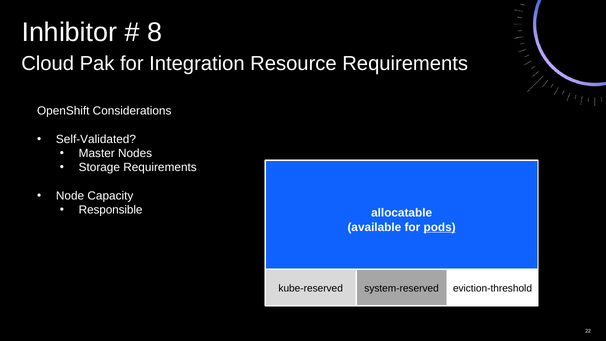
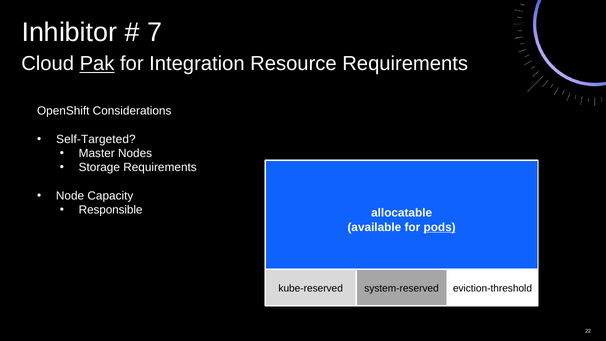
8: 8 -> 7 (155, 32)
Pak underline: none -> present (97, 64)
Self-Validated: Self-Validated -> Self-Targeted (96, 139)
